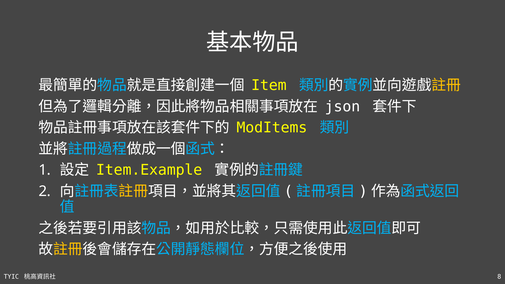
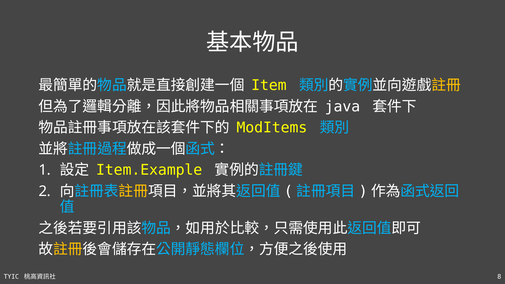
json: json -> java (342, 107)
